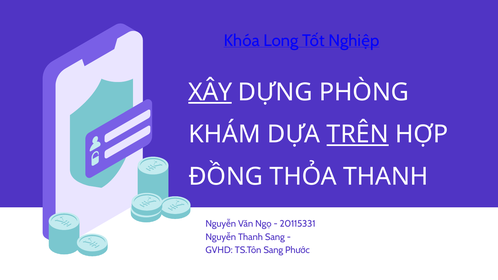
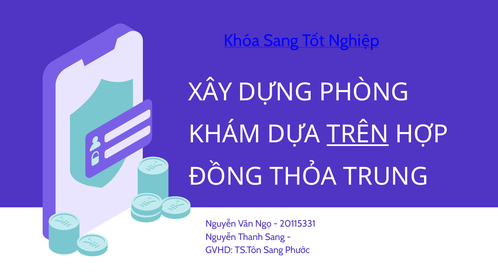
Khóa Long: Long -> Sang (281, 41)
XÂY underline: present -> none (210, 92)
THỎA THANH: THANH -> TRUNG (386, 177)
